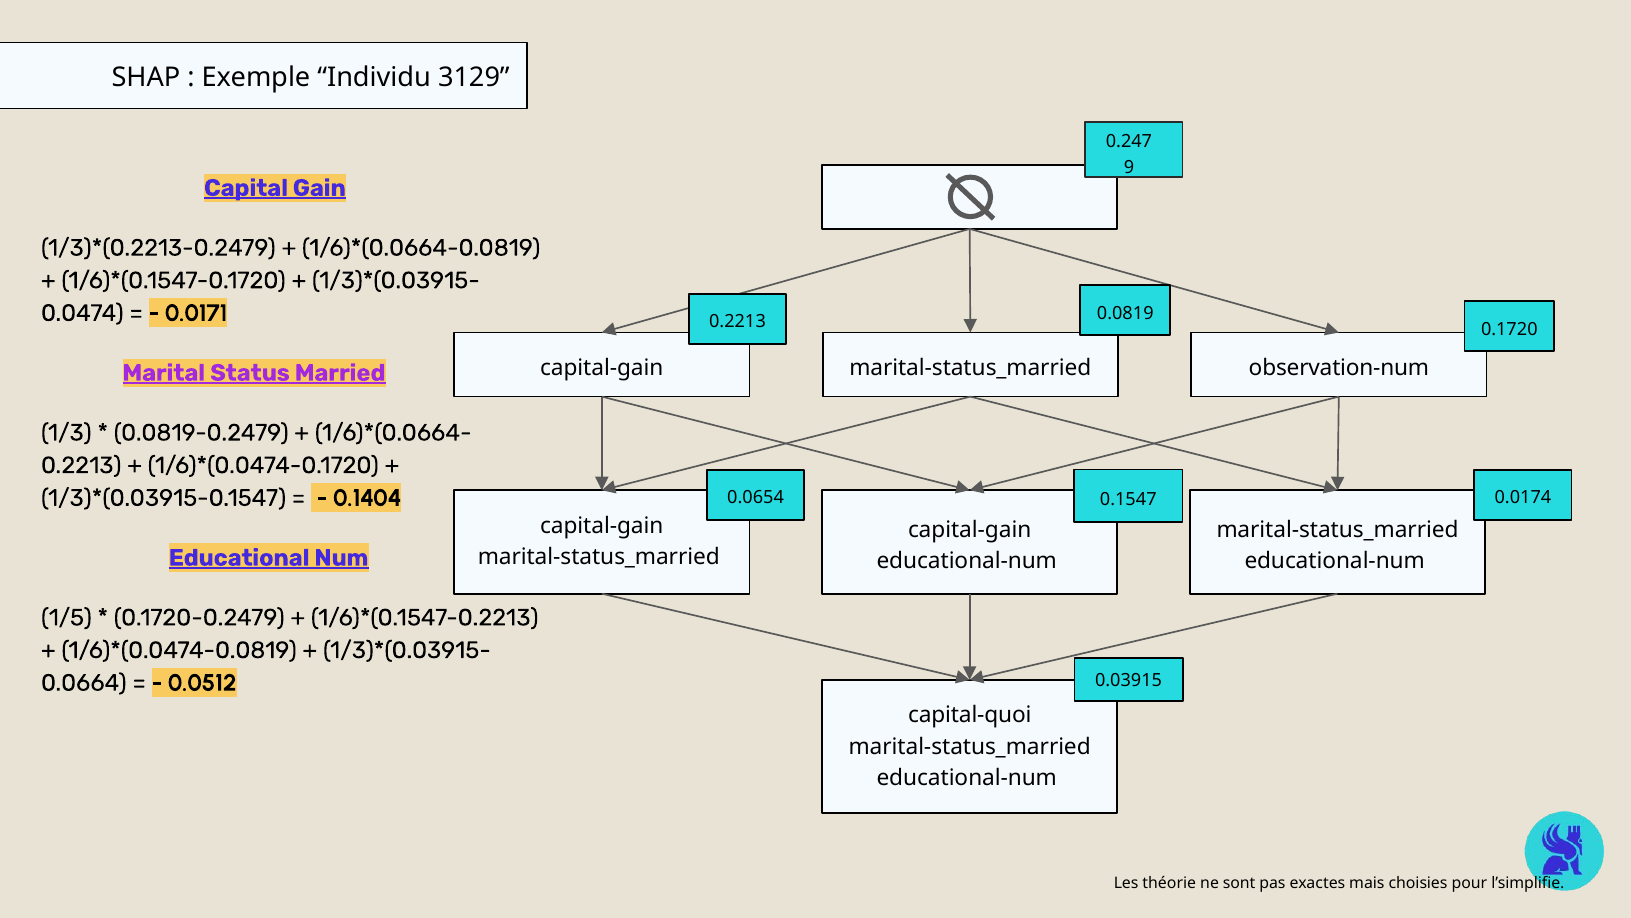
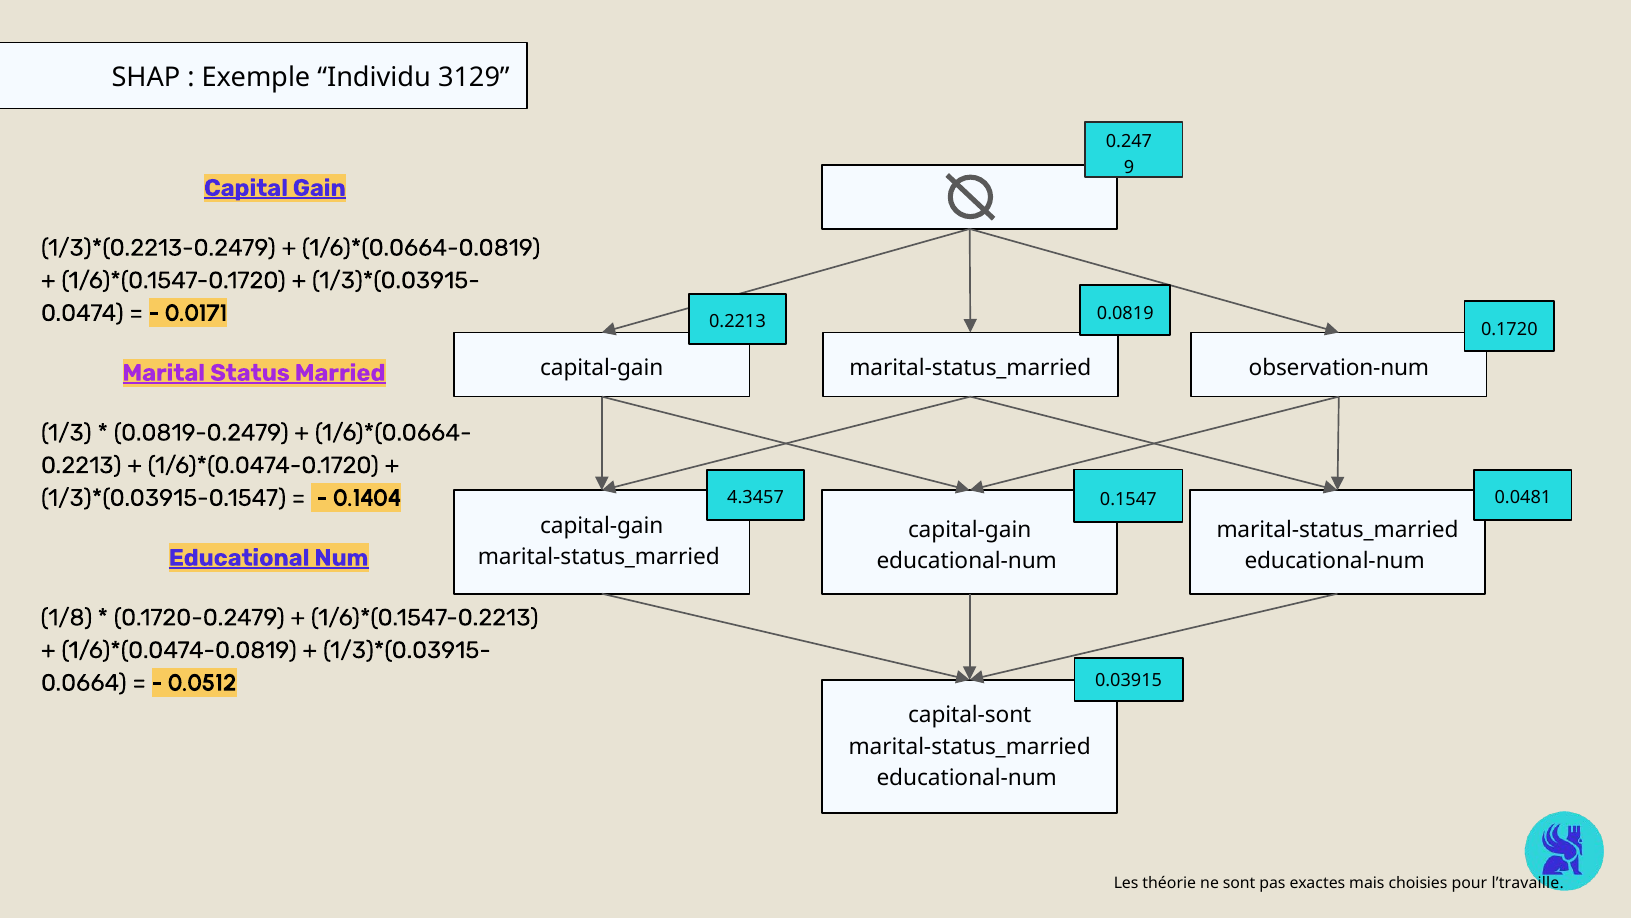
0.0654: 0.0654 -> 4.3457 (756, 498)
0.0174: 0.0174 -> 0.0481 (1523, 498)
1/5: 1/5 -> 1/8 (66, 617)
capital-quoi: capital-quoi -> capital-sont (970, 715)
l’simplifie: l’simplifie -> l’travaille (1528, 883)
